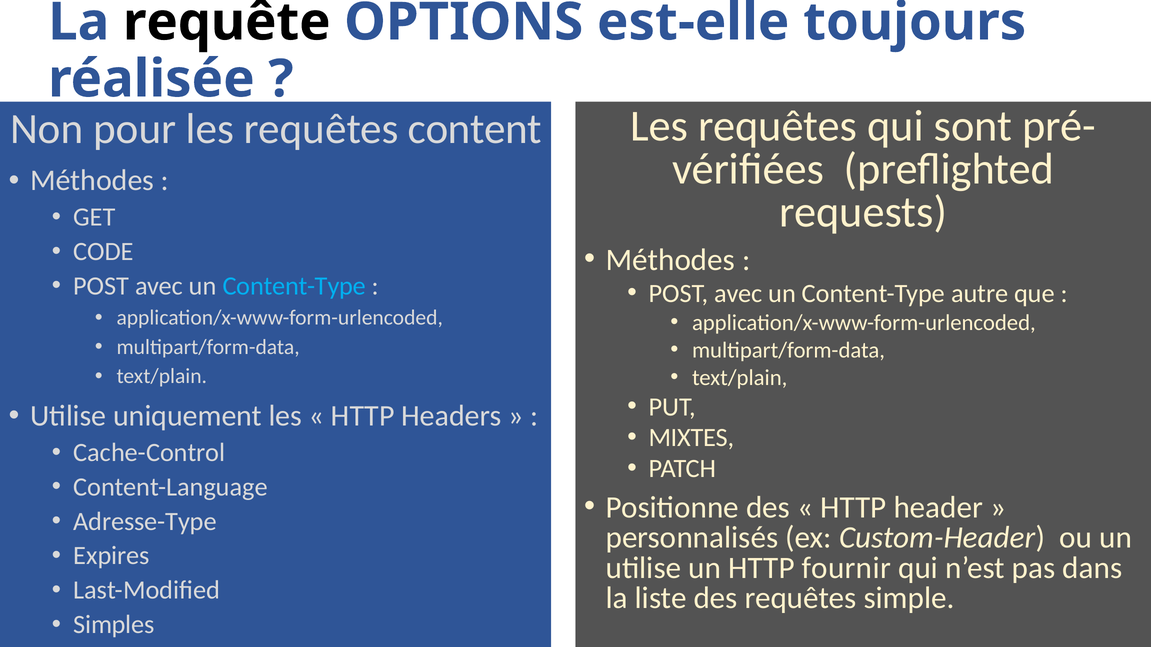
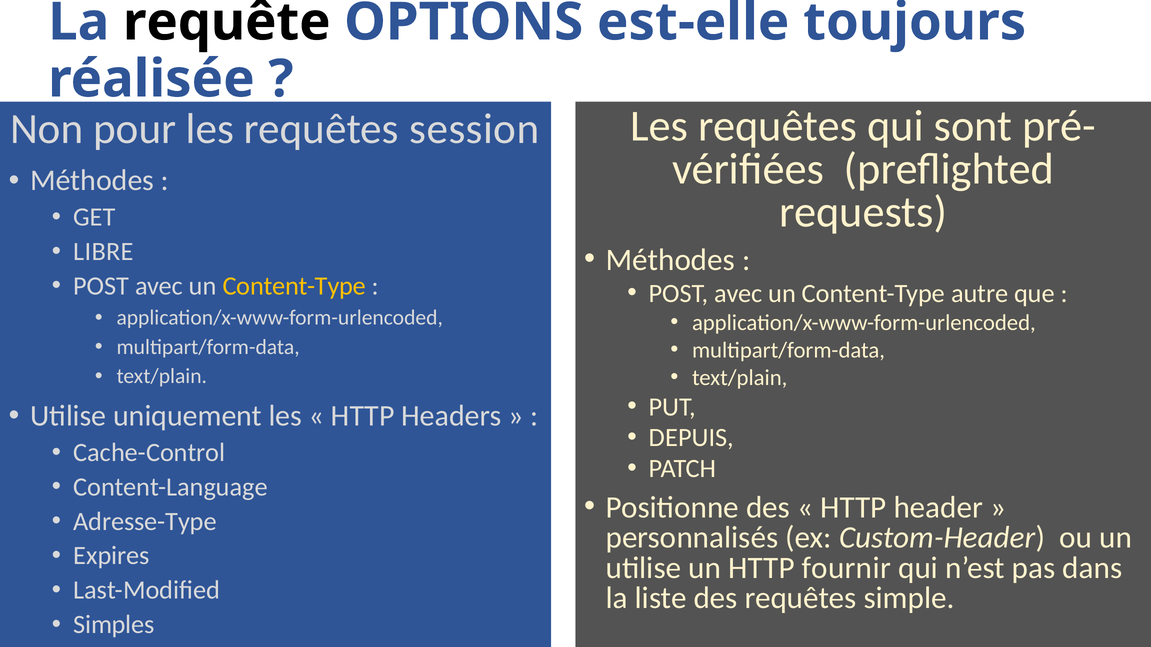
content: content -> session (474, 129)
CODE: CODE -> LIBRE (103, 252)
Content-Type colour: light blue -> yellow (294, 286)
MIXTES: MIXTES -> DEPUIS (691, 438)
